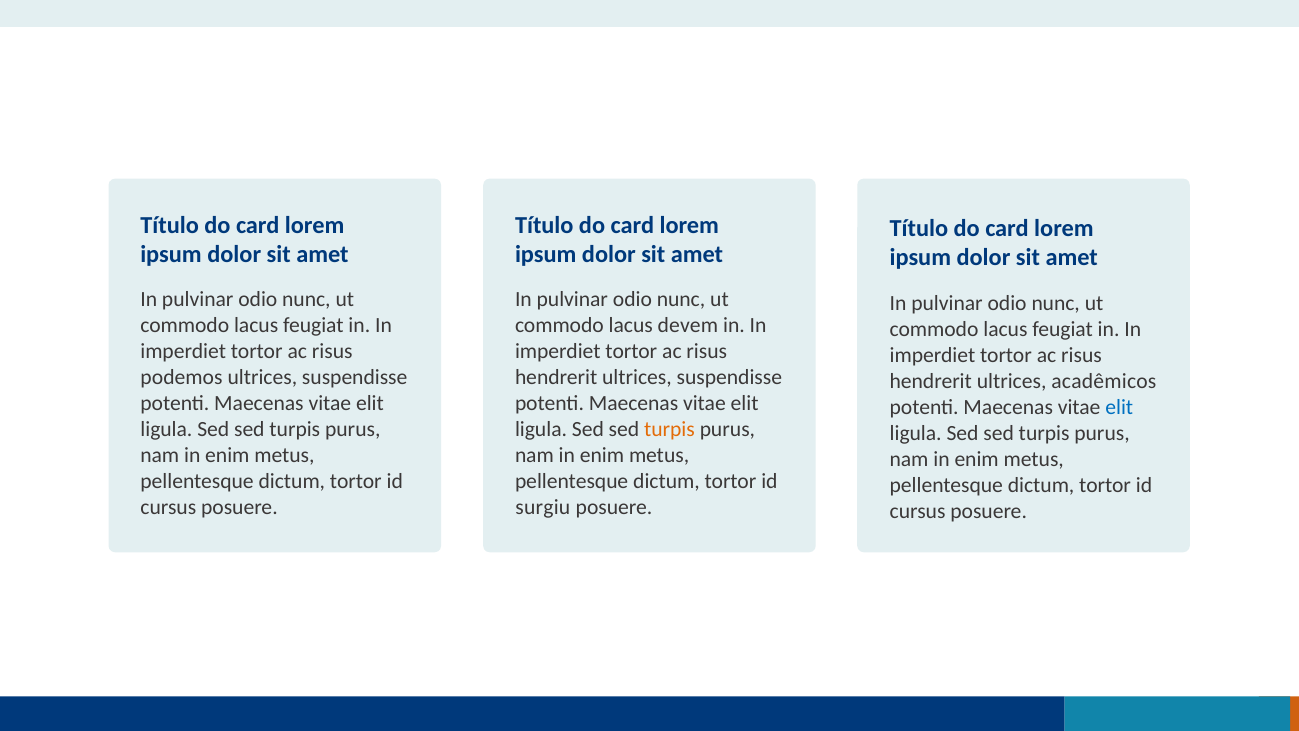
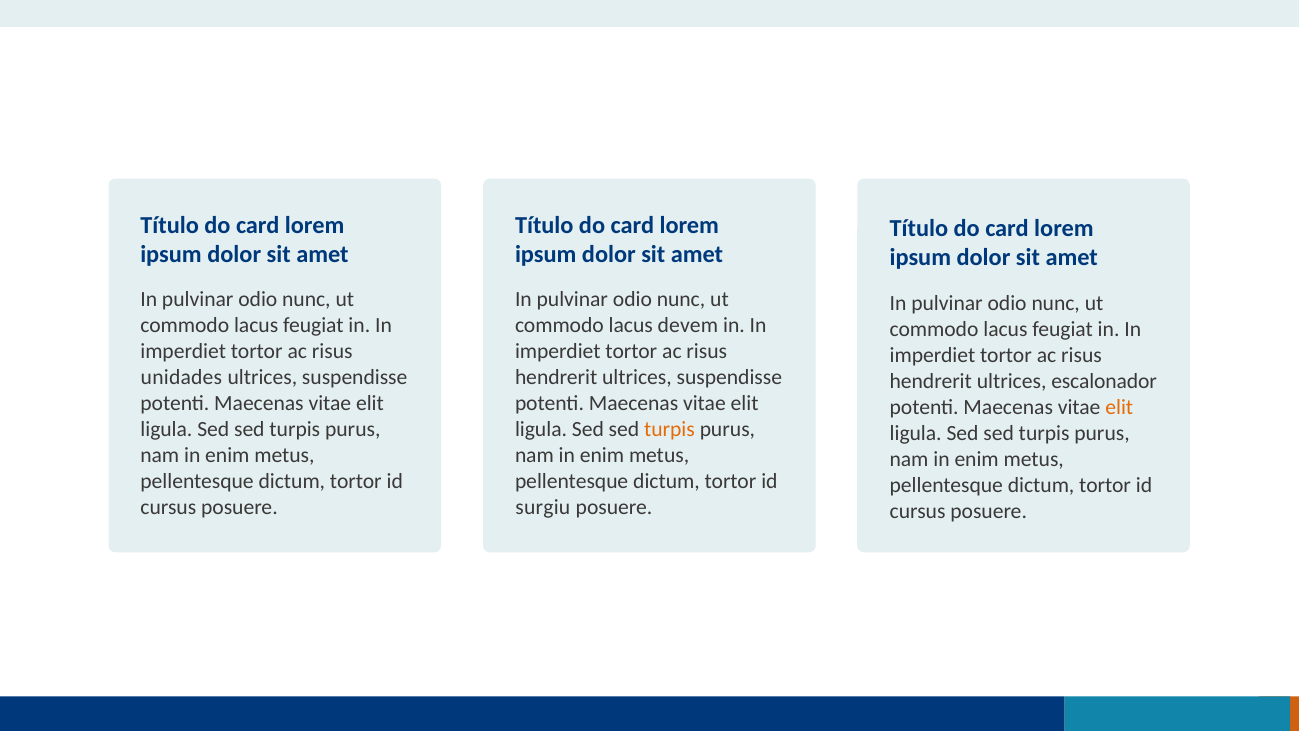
podemos: podemos -> unidades (181, 377)
acadêmicos: acadêmicos -> escalonador (1104, 381)
elit colour: blue -> orange (1119, 407)
